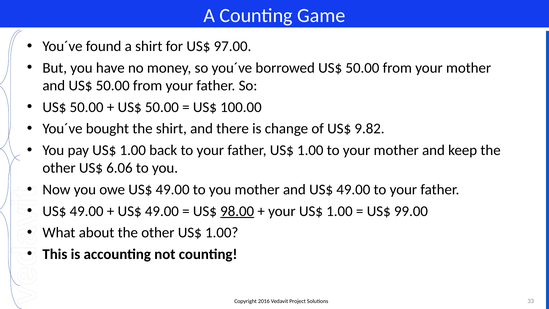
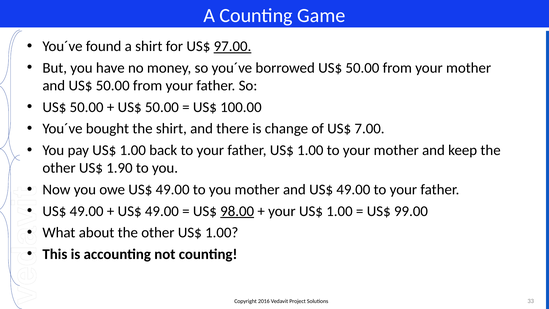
97.00 underline: none -> present (233, 46)
9.82: 9.82 -> 7.00 (370, 129)
6.06: 6.06 -> 1.90 (119, 168)
